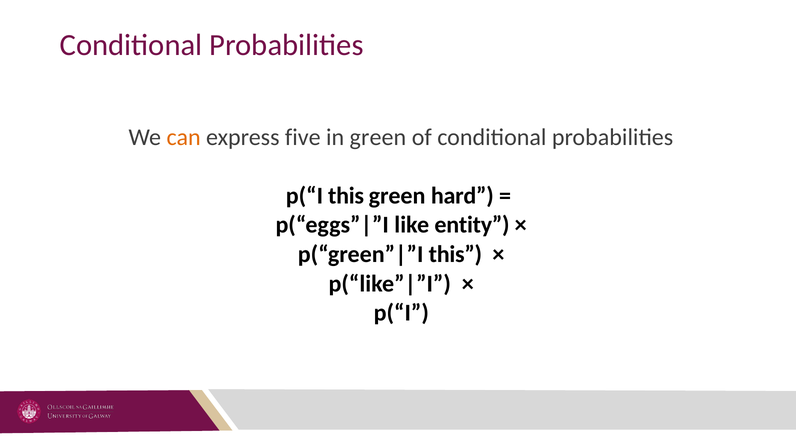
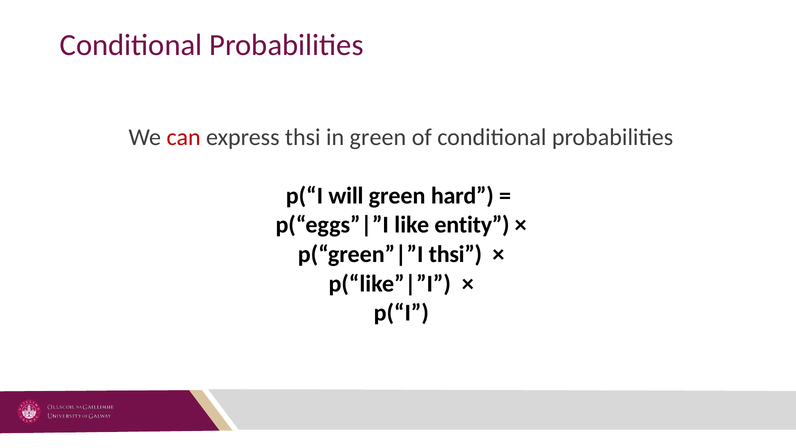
can colour: orange -> red (184, 137)
express five: five -> thsi (303, 137)
p(“I this: this -> will (346, 196)
this: this -> thsi (455, 254)
